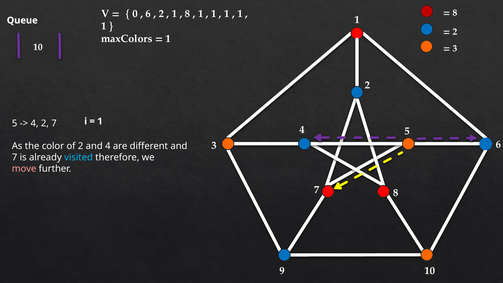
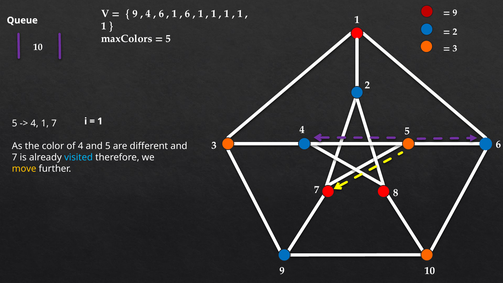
8: 8 -> 9 (455, 13)
0: 0 -> 9 (135, 14)
6: 6 -> 4 (148, 14)
2: 2 -> 6 (161, 14)
8: 8 -> 6 (188, 14)
1: 1 -> 5 (168, 39)
4 2: 2 -> 1 (45, 123)
of 2: 2 -> 4 (81, 146)
and 4: 4 -> 5 (108, 146)
move colour: pink -> yellow (24, 169)
